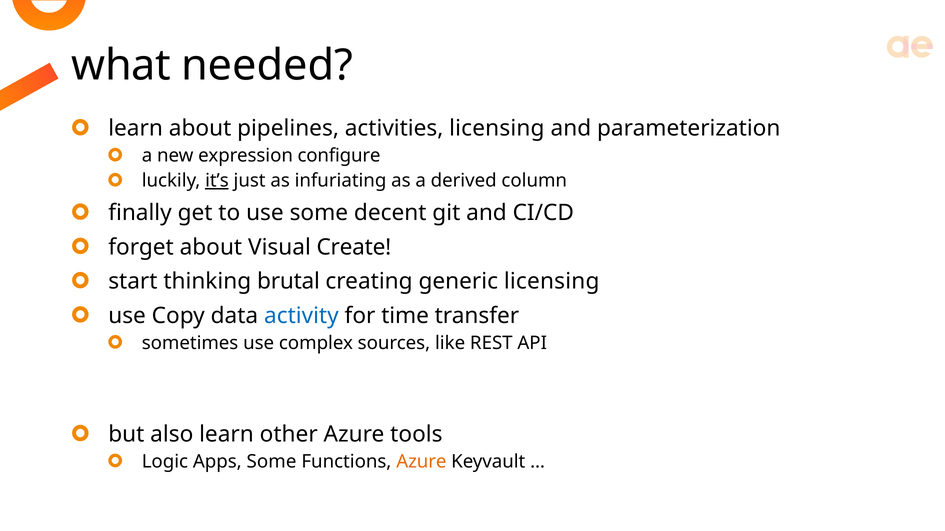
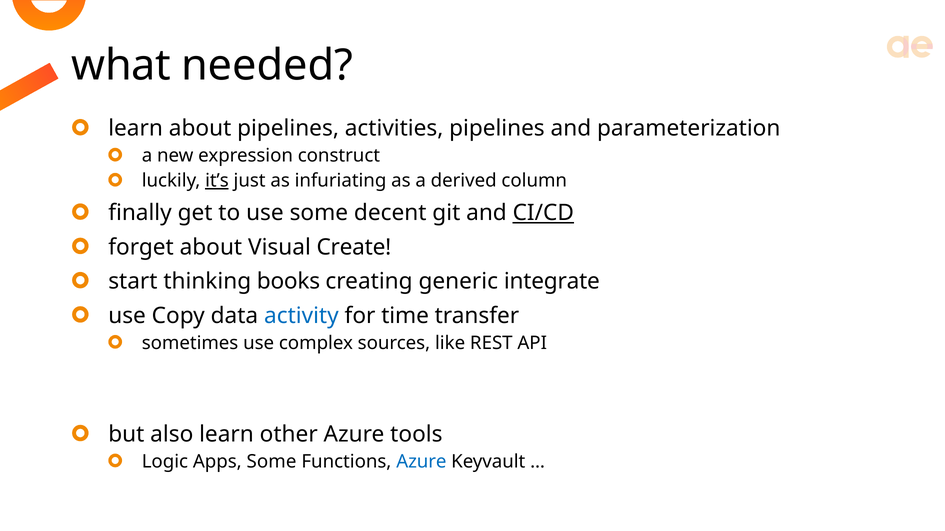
activities licensing: licensing -> pipelines (497, 129)
configure: configure -> construct (339, 156)
CI/CD underline: none -> present (543, 213)
brutal: brutal -> books (288, 282)
generic licensing: licensing -> integrate (552, 282)
Azure colour: orange -> blue (421, 462)
